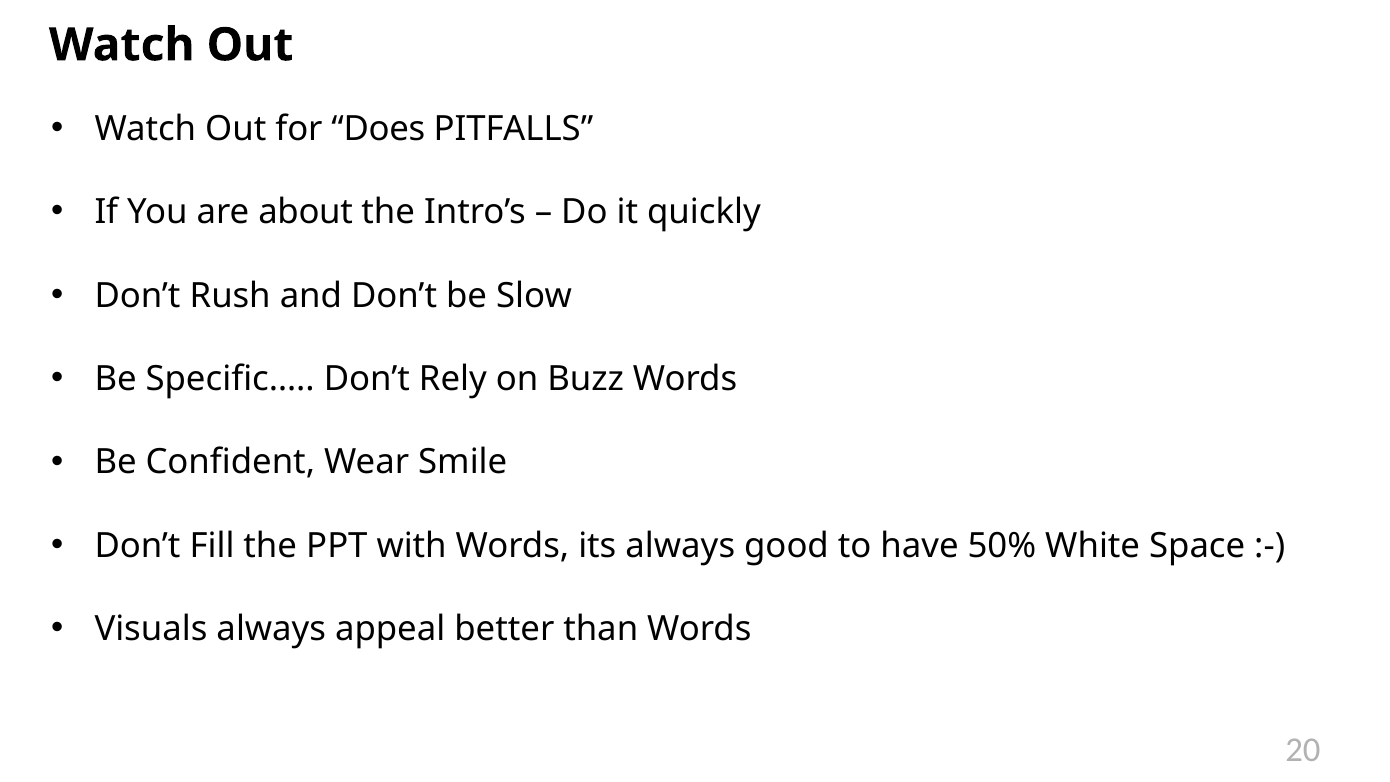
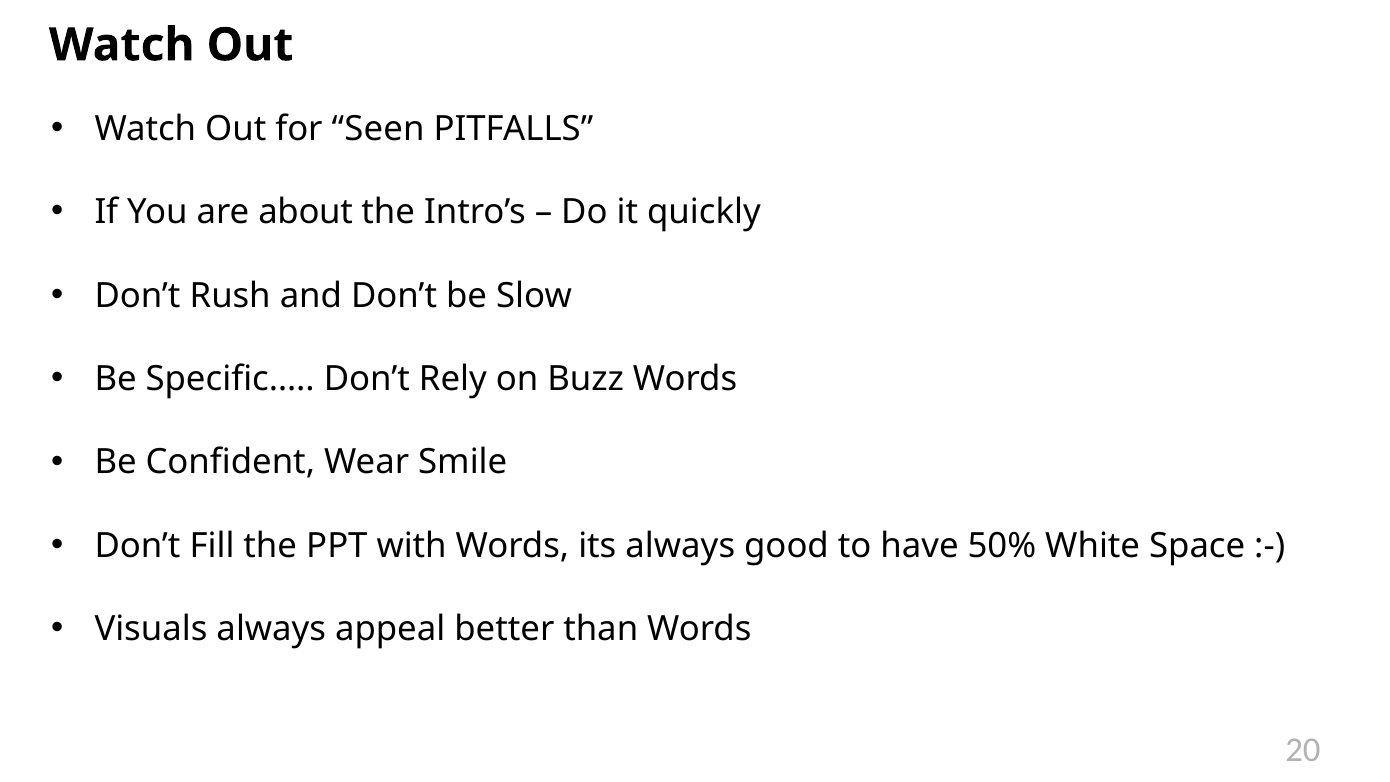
Does: Does -> Seen (378, 129)
